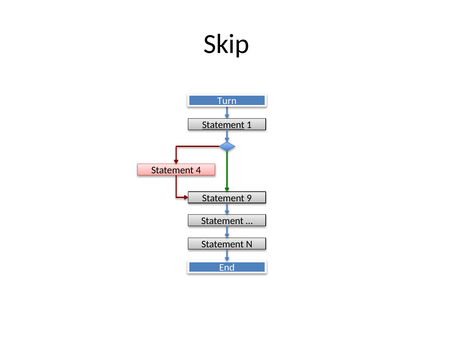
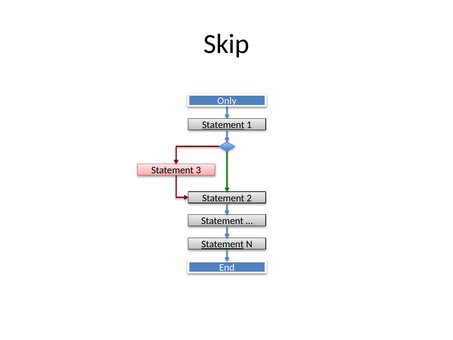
Turn: Turn -> Only (227, 101)
4: 4 -> 3 (198, 170)
9: 9 -> 2 (249, 198)
Statement underline: none -> present (223, 244)
